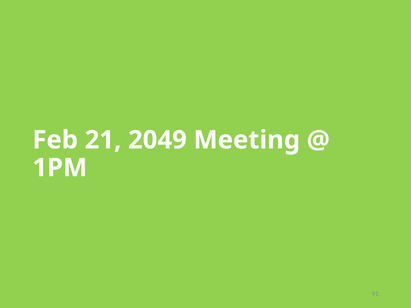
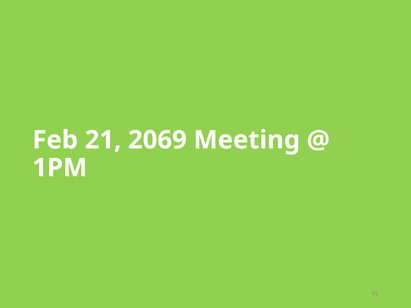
2049: 2049 -> 2069 (157, 140)
